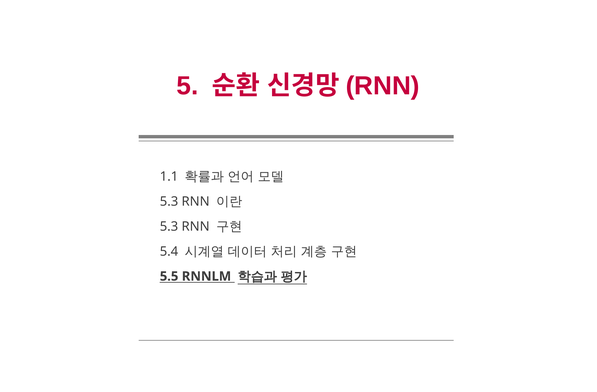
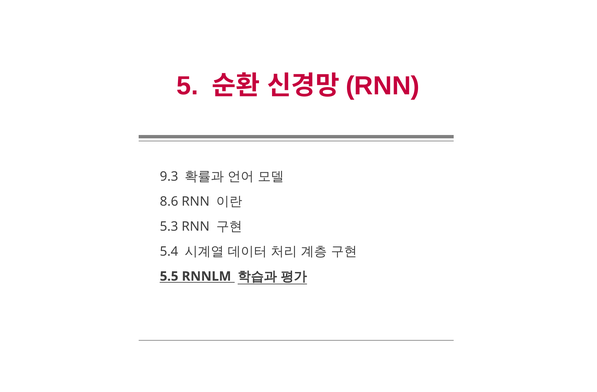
1.1: 1.1 -> 9.3 (169, 176)
5.3: 5.3 -> 8.6 (169, 201)
